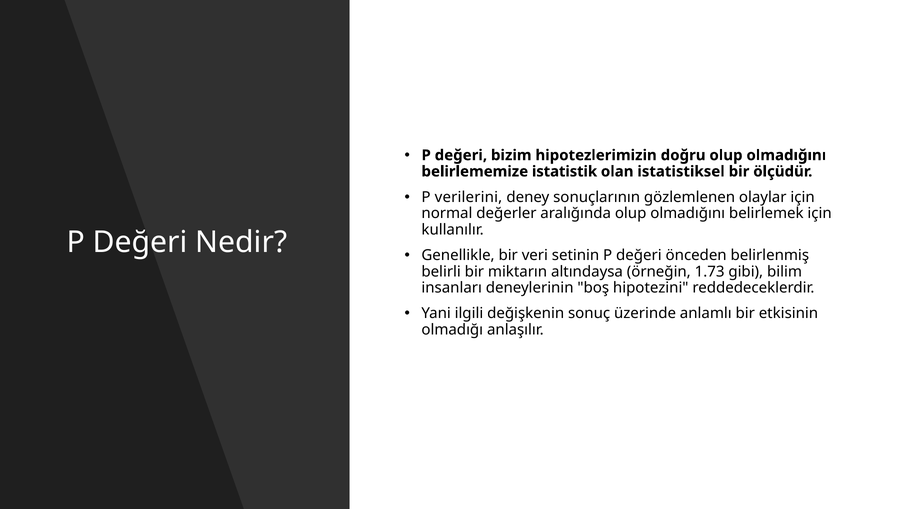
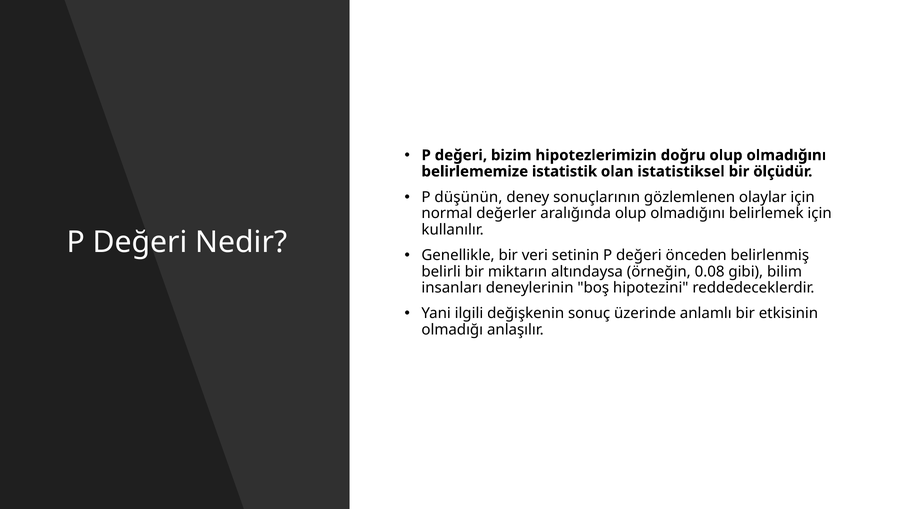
verilerini: verilerini -> düşünün (468, 197)
1.73: 1.73 -> 0.08 (710, 272)
